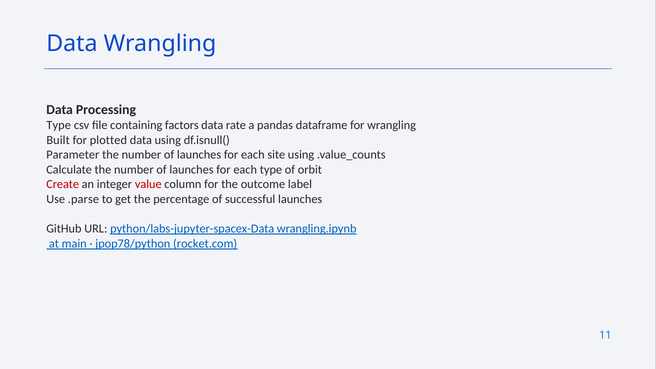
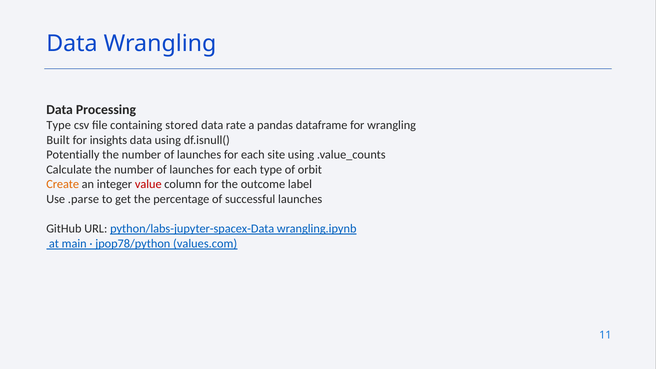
factors: factors -> stored (182, 125)
plotted: plotted -> insights (108, 140)
Parameter: Parameter -> Potentially (73, 155)
Create colour: red -> orange (63, 184)
rocket.com: rocket.com -> values.com (205, 244)
